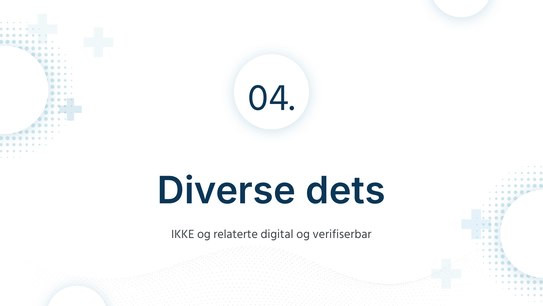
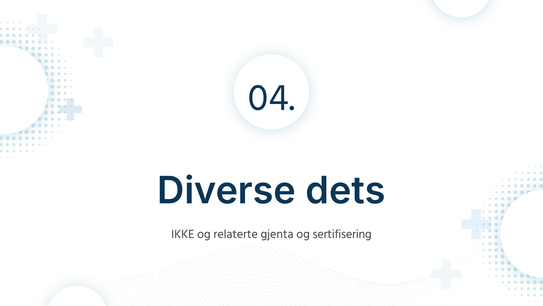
digital: digital -> gjenta (277, 234)
verifiserbar: verifiserbar -> sertifisering (342, 234)
